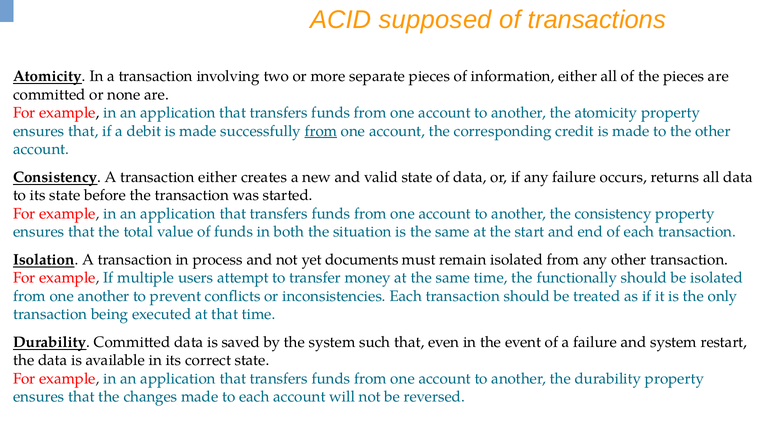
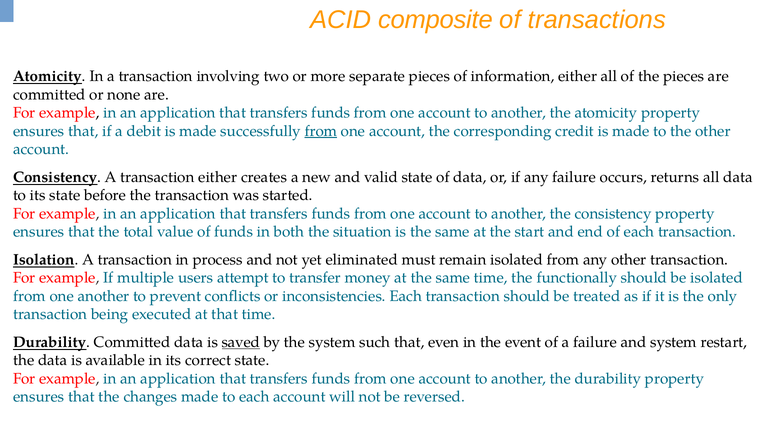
supposed: supposed -> composite (436, 20)
documents: documents -> eliminated (362, 260)
saved underline: none -> present (241, 342)
